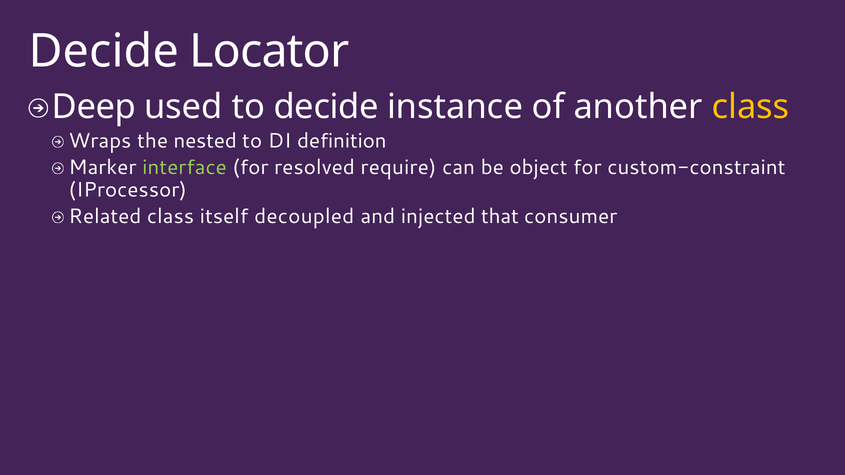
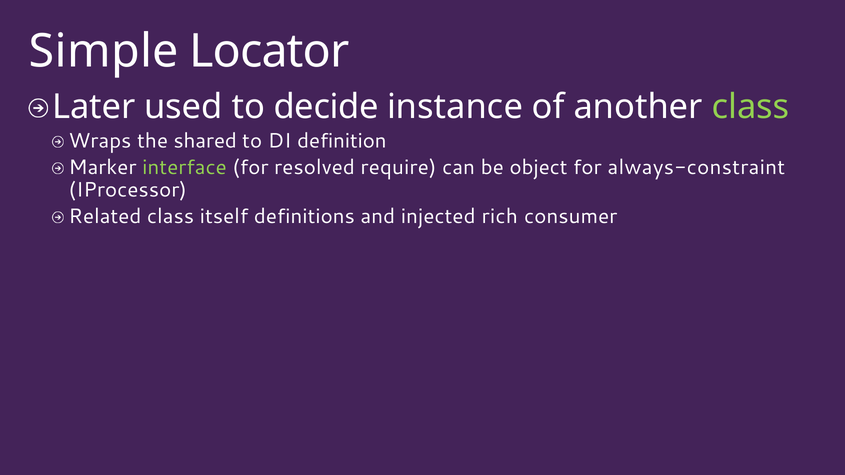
Decide: Decide -> Simple (104, 51)
Deep: Deep -> Later (94, 107)
class colour: yellow -> light green (751, 107)
nested: nested -> shared (205, 141)
custom-constraint: custom-constraint -> always-constraint (696, 168)
decoupled: decoupled -> definitions (304, 217)
that: that -> rich (500, 217)
